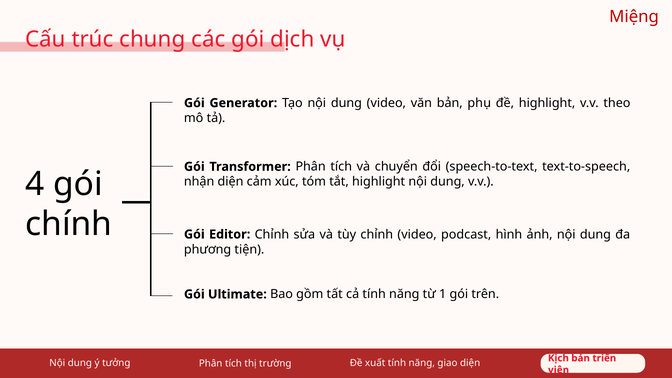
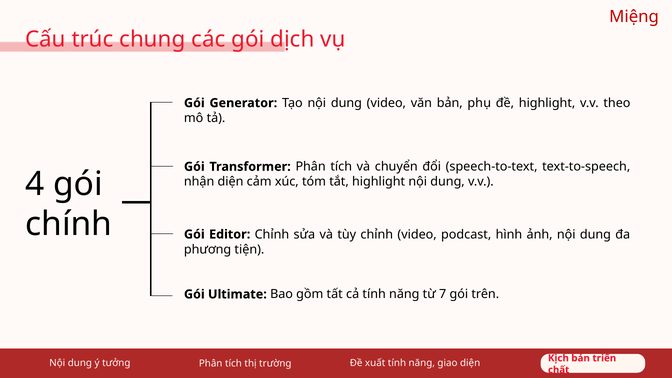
1: 1 -> 7 (443, 294)
viên: viên -> chất (559, 370)
